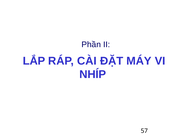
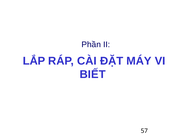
NHÍP: NHÍP -> BIẾT (93, 75)
